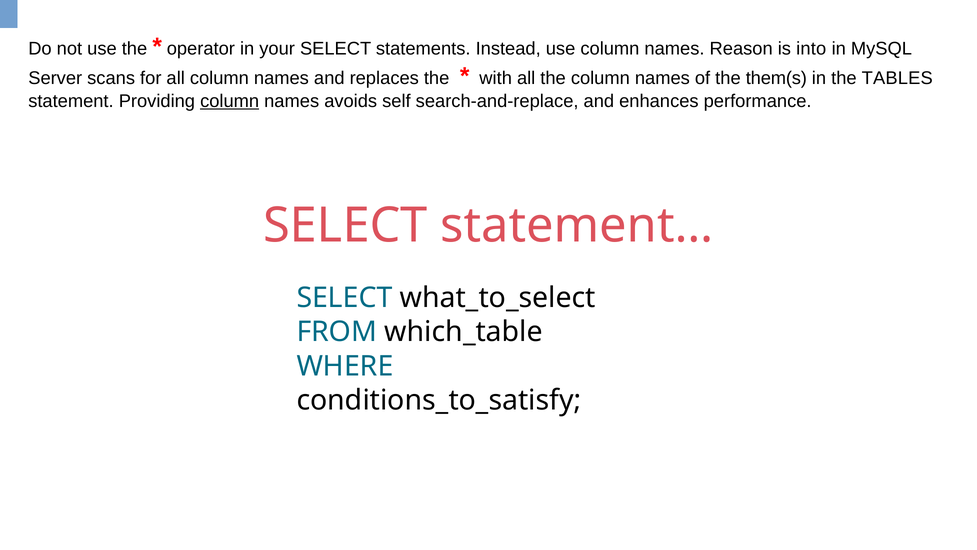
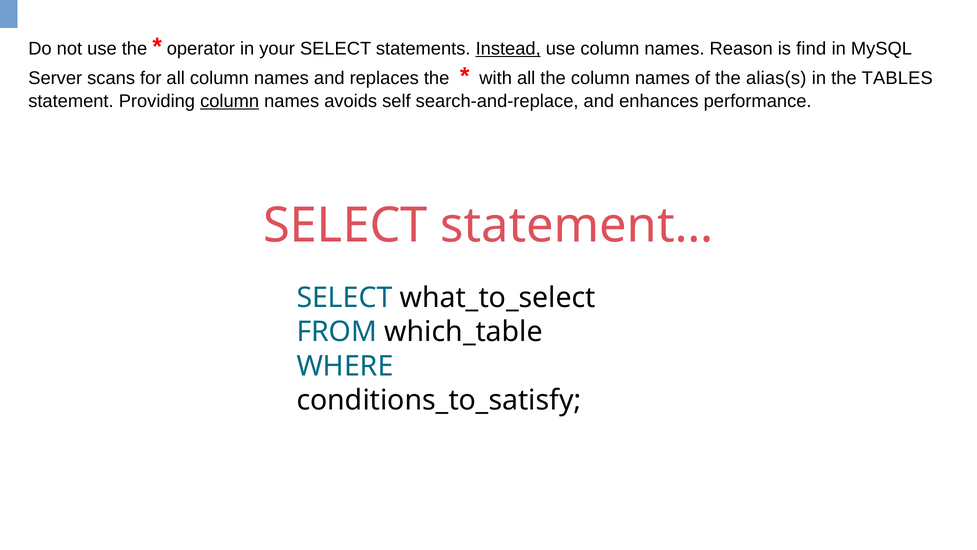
Instead underline: none -> present (508, 49)
into: into -> find (811, 49)
them(s: them(s -> alias(s (776, 78)
